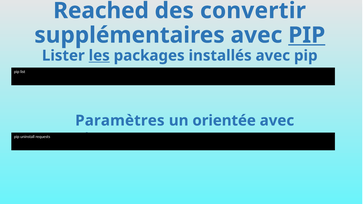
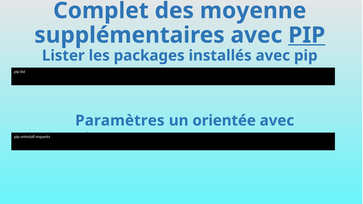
Reached: Reached -> Complet (101, 11)
convertir: convertir -> moyenne (253, 11)
les underline: present -> none (99, 56)
